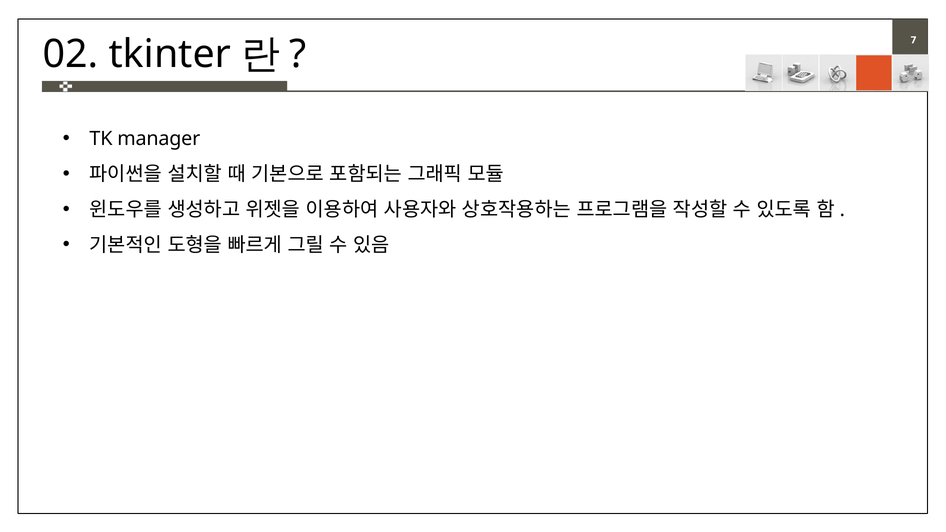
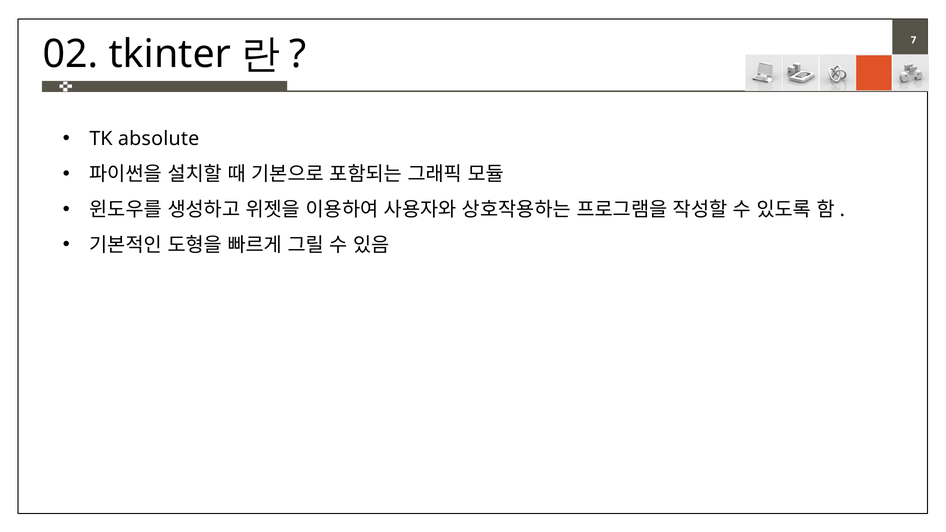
manager: manager -> absolute (159, 139)
